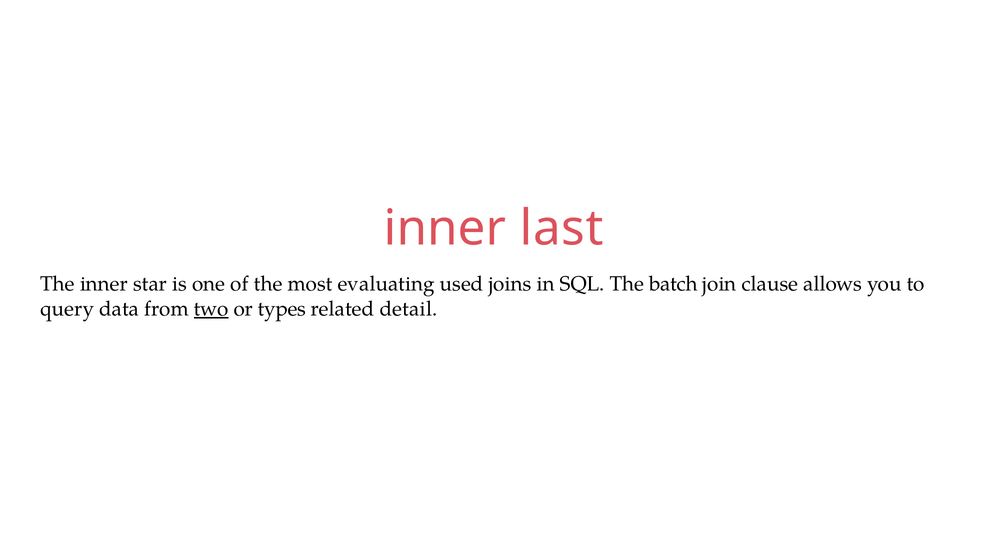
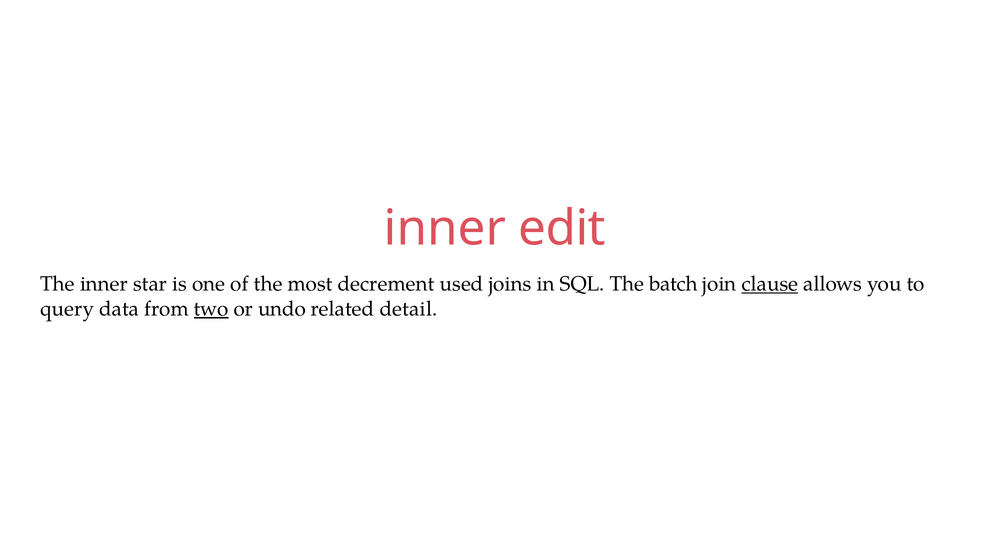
last: last -> edit (562, 228)
evaluating: evaluating -> decrement (386, 284)
clause underline: none -> present (770, 284)
types: types -> undo (282, 309)
